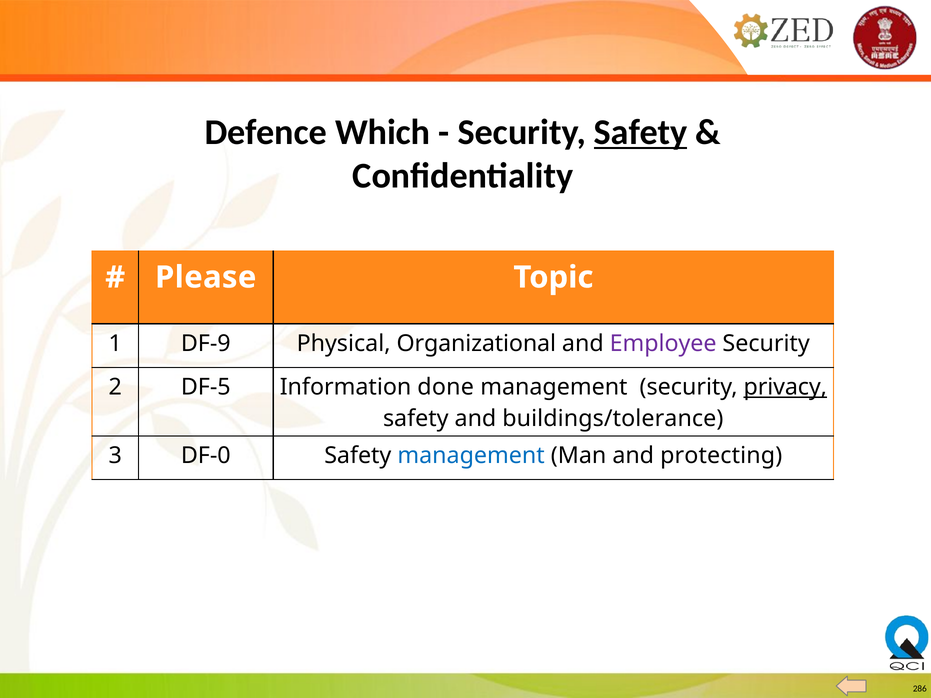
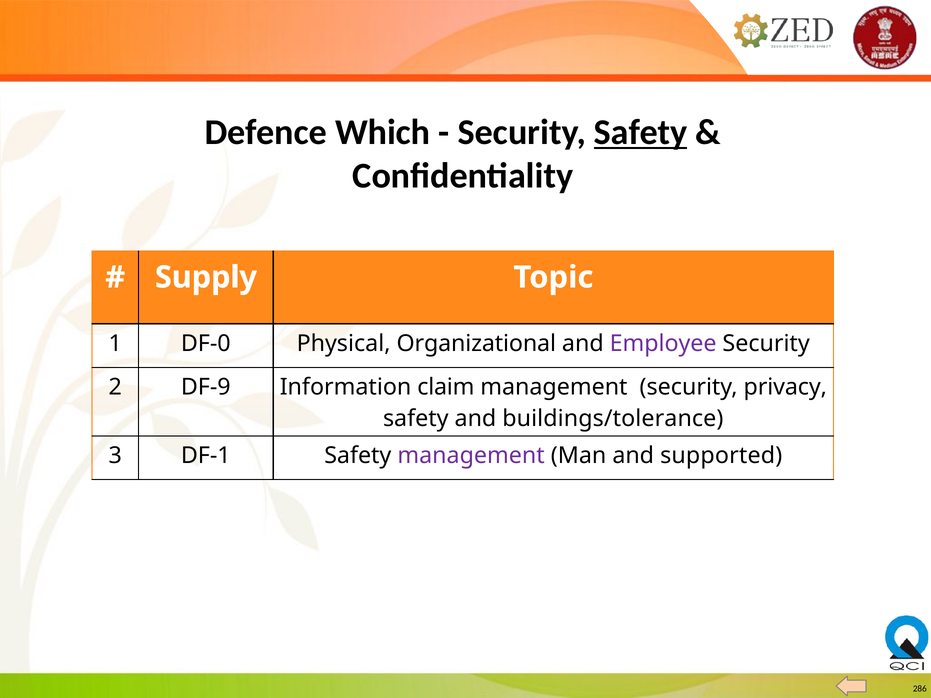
Please: Please -> Supply (206, 277)
DF-9: DF-9 -> DF-0 (206, 344)
DF-5: DF-5 -> DF-9 (206, 387)
done: done -> claim (446, 387)
privacy underline: present -> none (785, 387)
DF-0: DF-0 -> DF-1 (206, 456)
management colour: blue -> purple (471, 456)
protecting: protecting -> supported (721, 456)
